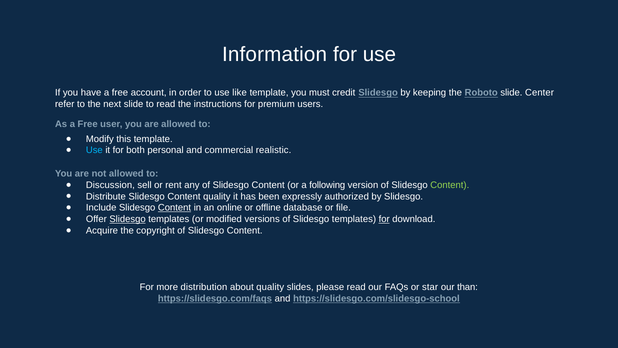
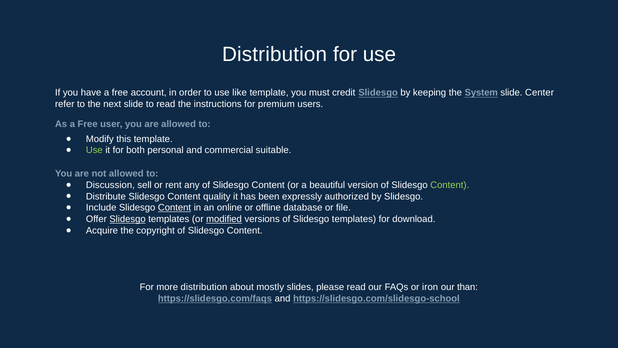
Information: Information -> Distribution (275, 55)
Roboto: Roboto -> System (481, 93)
Use colour: light blue -> light green (94, 150)
realistic: realistic -> suitable (274, 150)
following: following -> beautiful (327, 185)
modified underline: none -> present (224, 219)
for underline: present -> none (384, 219)
about quality: quality -> mostly (270, 287)
star: star -> iron (430, 287)
